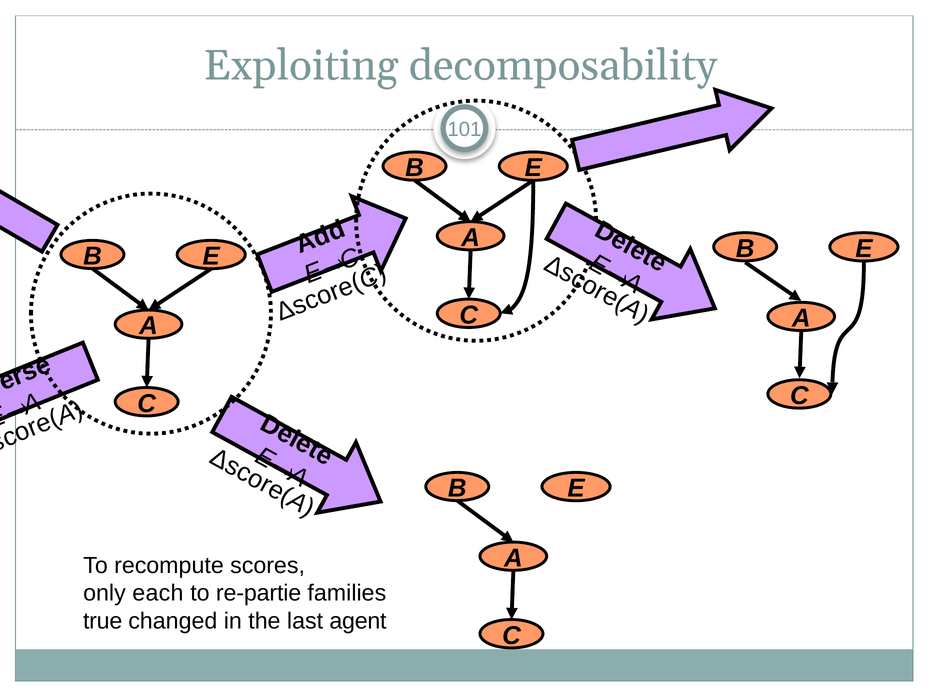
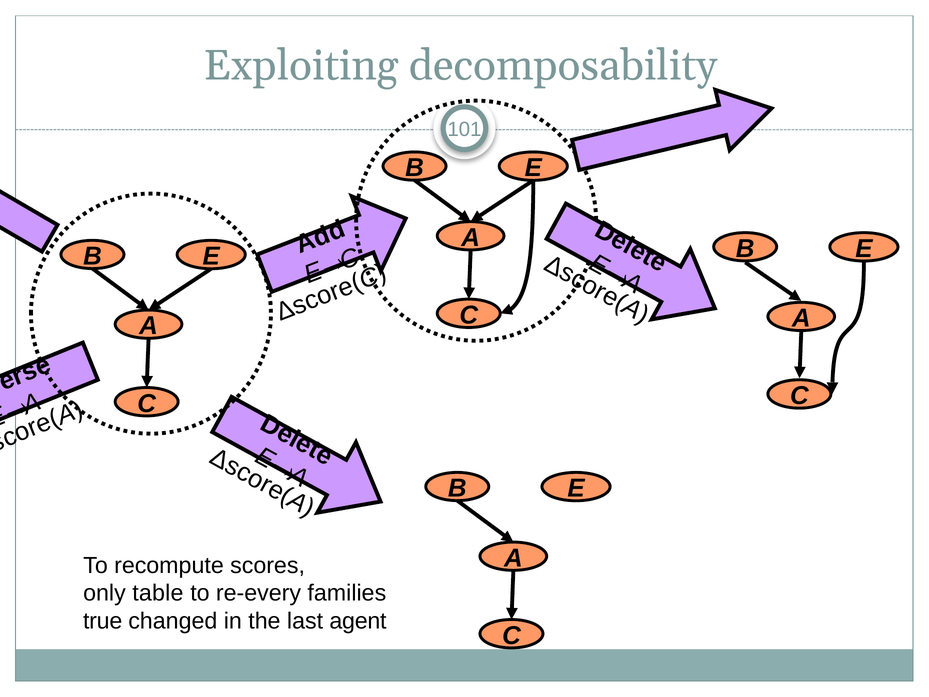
each: each -> table (158, 593)
re-partie: re-partie -> re-every (259, 593)
